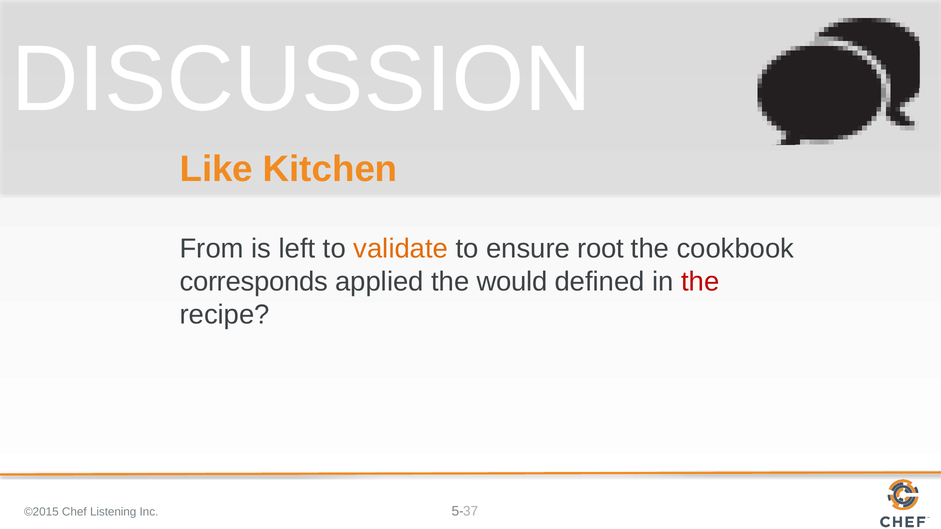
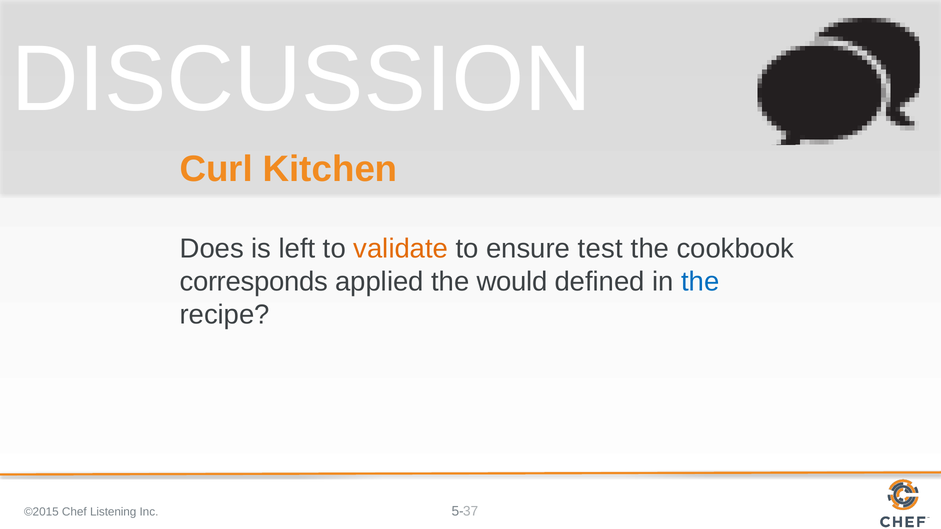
Like: Like -> Curl (216, 169)
From: From -> Does (212, 249)
root: root -> test (600, 249)
the colour: red -> blue (700, 282)
